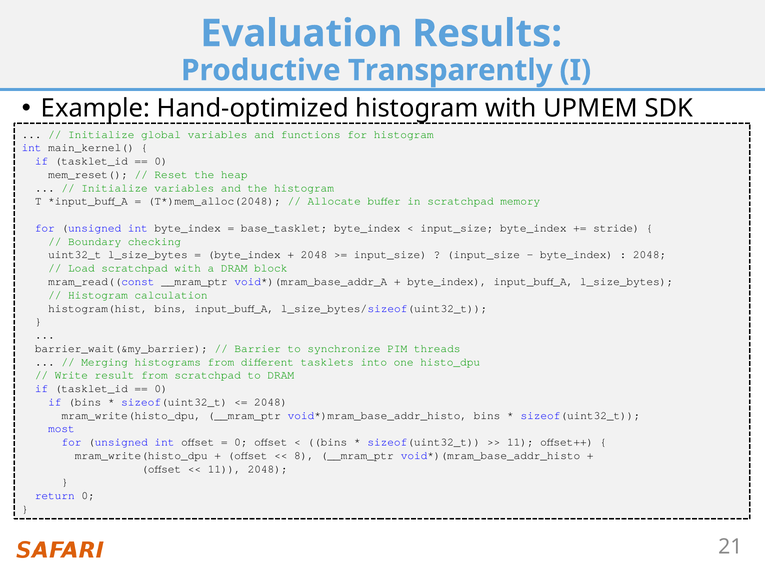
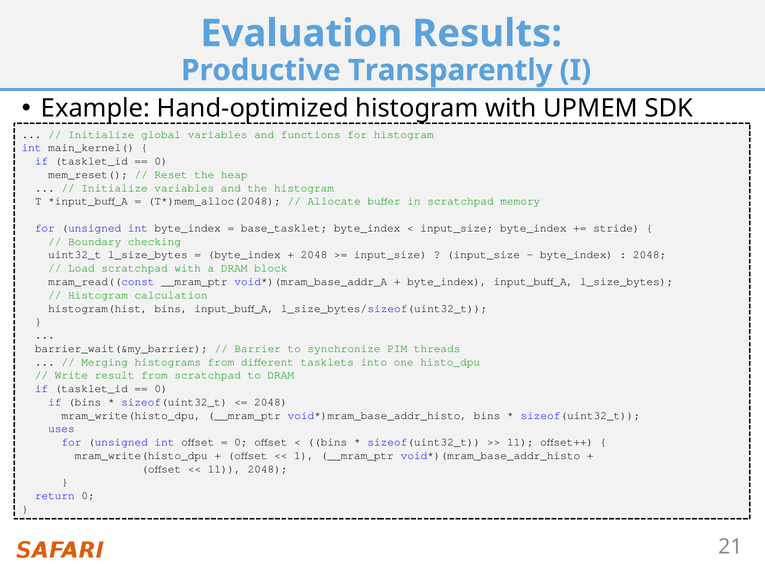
most: most -> uses (61, 429)
8: 8 -> 1 (304, 455)
